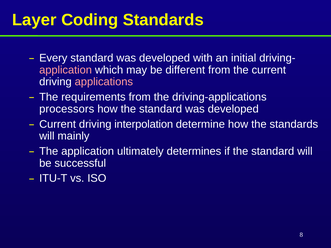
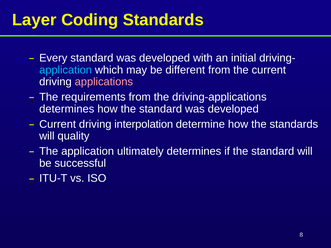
application colour: pink -> light blue (66, 70)
processors: processors -> determines (67, 109)
mainly: mainly -> quality (73, 136)
